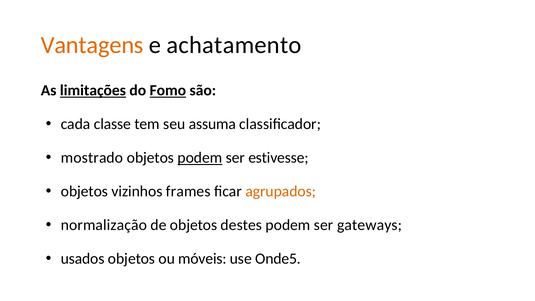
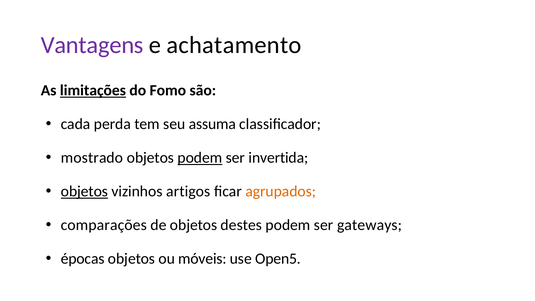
Vantagens colour: orange -> purple (92, 45)
Fomo underline: present -> none (168, 90)
classe: classe -> perda (112, 124)
estivesse: estivesse -> invertida (278, 158)
objetos underline: none -> present (84, 191)
frames: frames -> artigos (188, 191)
normalização: normalização -> comparações (104, 225)
usados: usados -> épocas (83, 259)
Onde5: Onde5 -> Open5 (278, 259)
